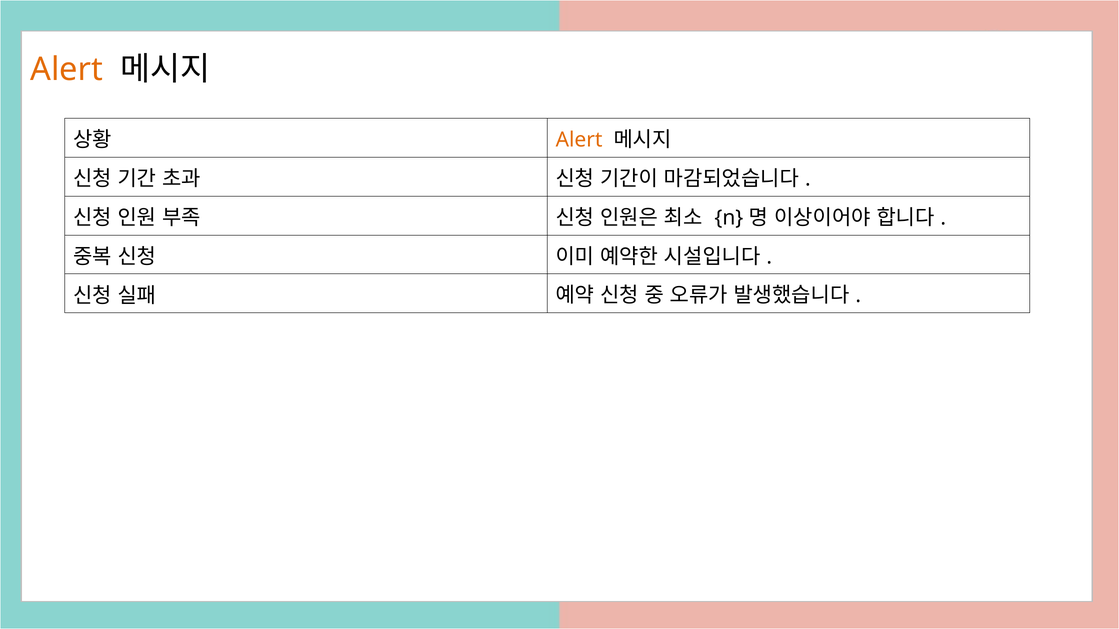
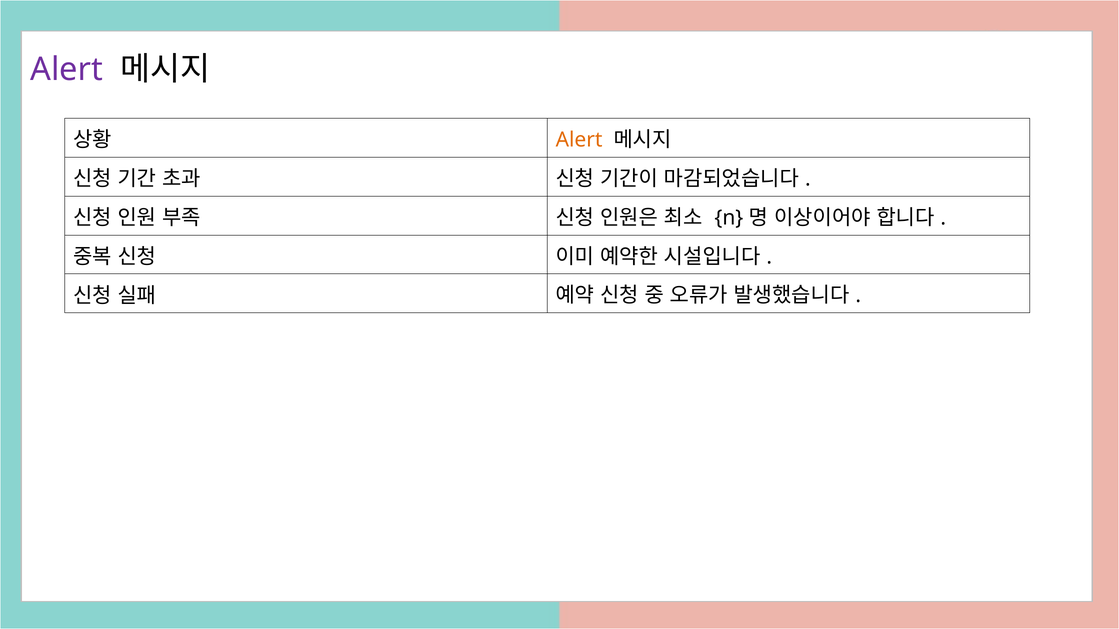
Alert colour: orange -> purple (67, 69)
